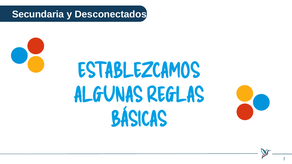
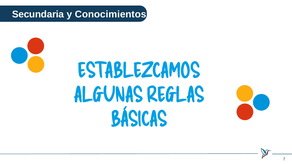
Desconectados: Desconectados -> Conocimientos (111, 14)
